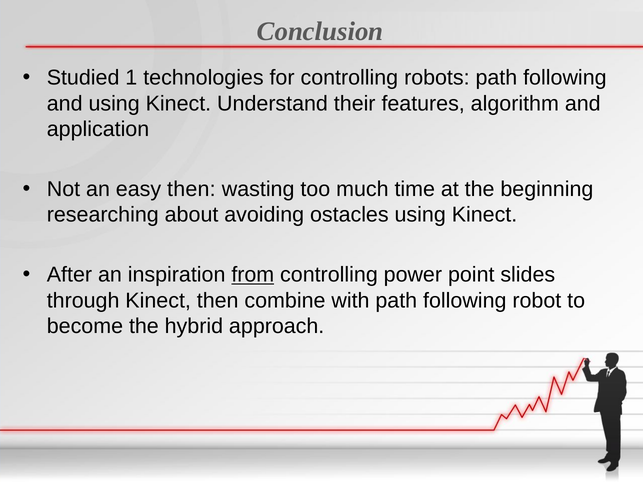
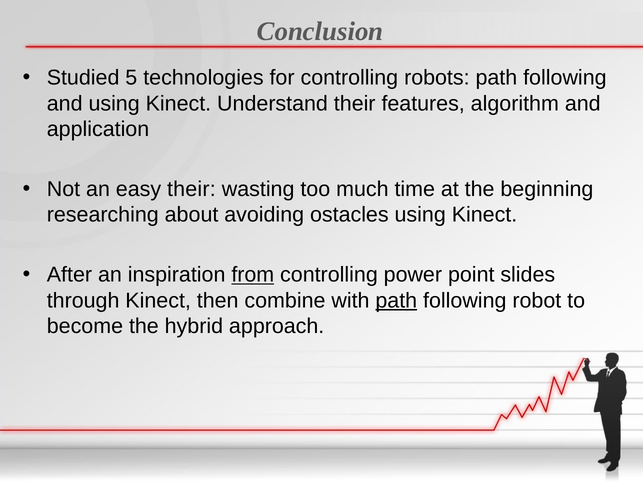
1: 1 -> 5 (131, 78)
easy then: then -> their (191, 189)
path underline: none -> present (396, 301)
